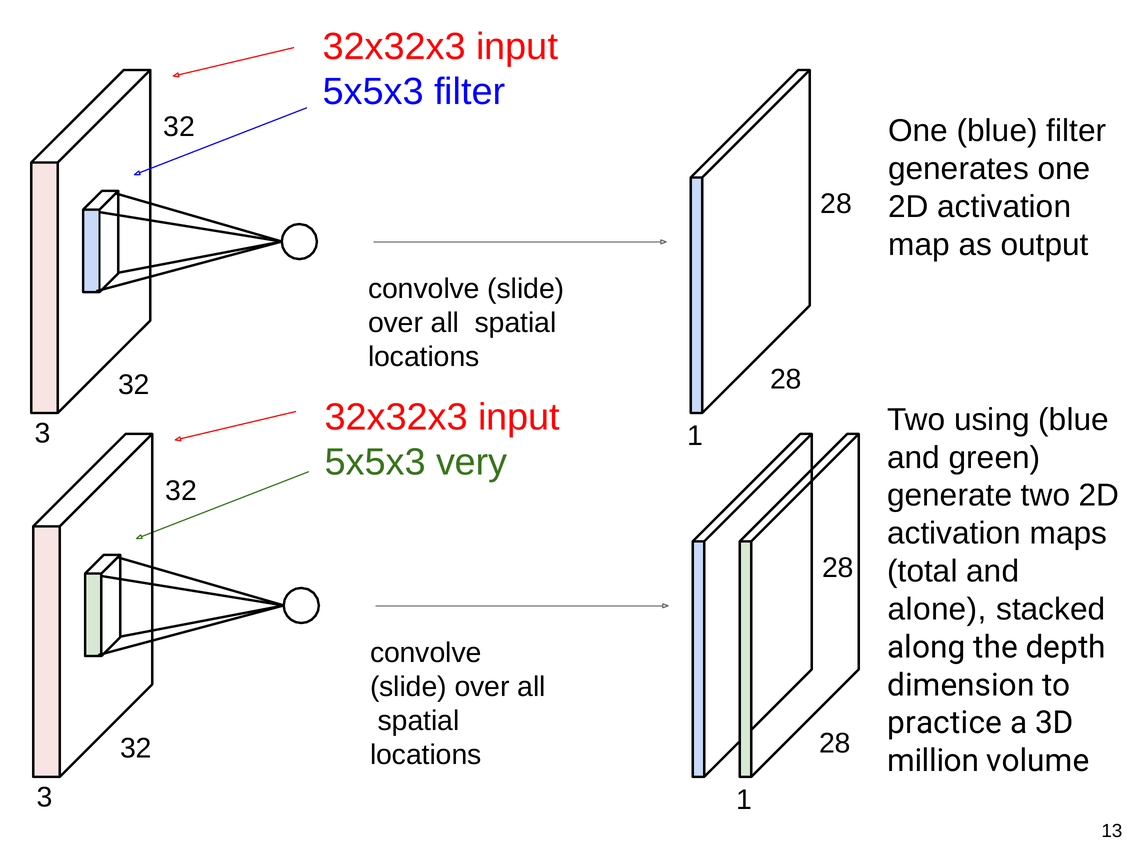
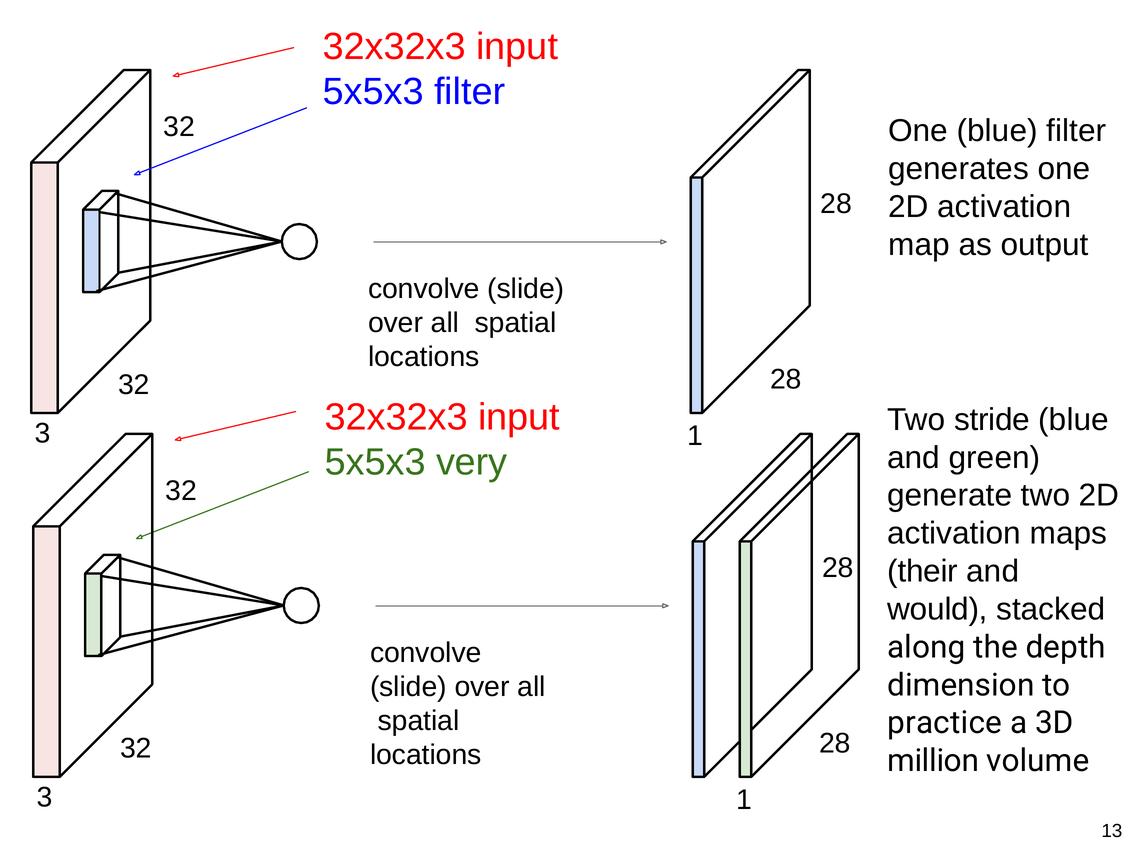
using: using -> stride (992, 420)
total: total -> their (923, 572)
alone: alone -> would (937, 610)
